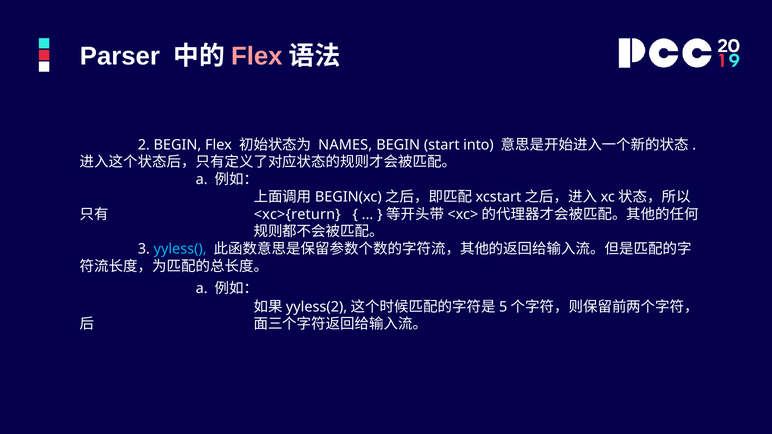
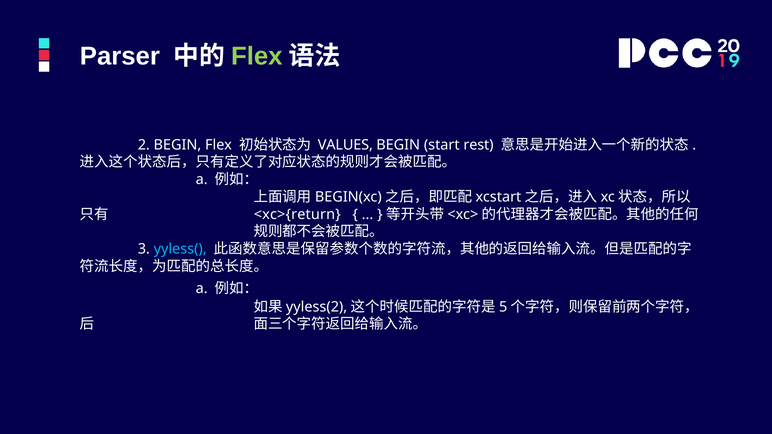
Flex colour: pink -> light green (257, 56)
NAMES: NAMES -> VALUES (345, 145)
into: into -> rest (478, 145)
